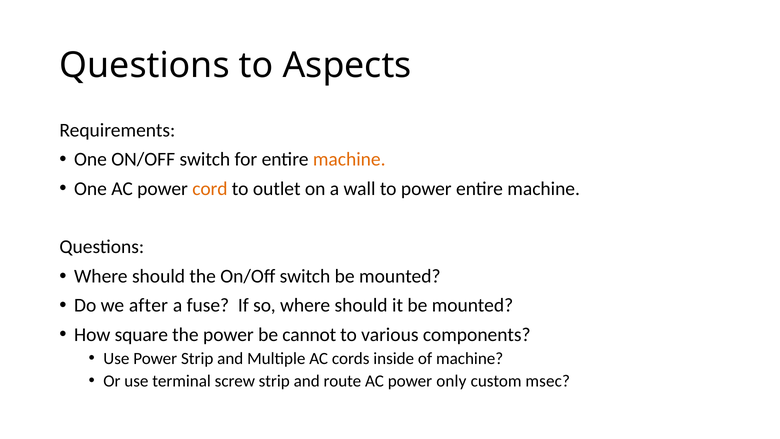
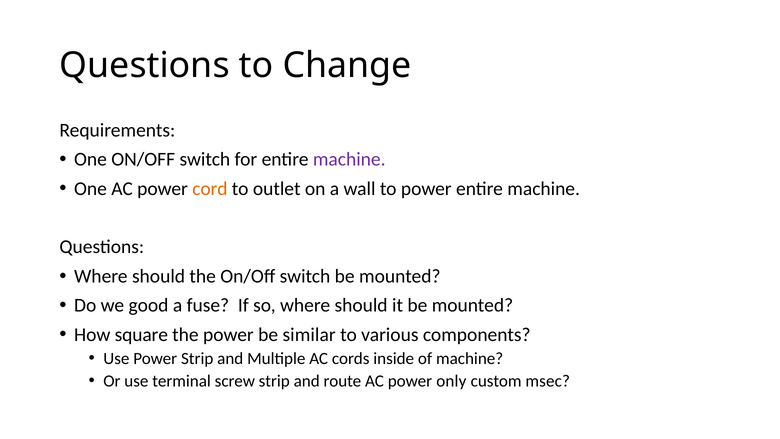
Aspects: Aspects -> Change (347, 66)
machine colour: orange -> purple (349, 159)
after: after -> good (149, 305)
cannot: cannot -> similar (309, 334)
